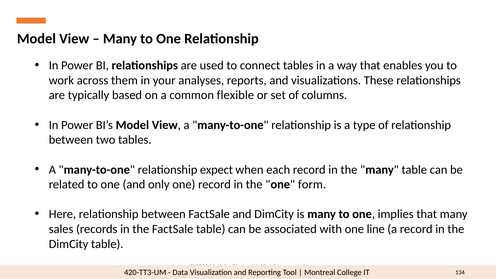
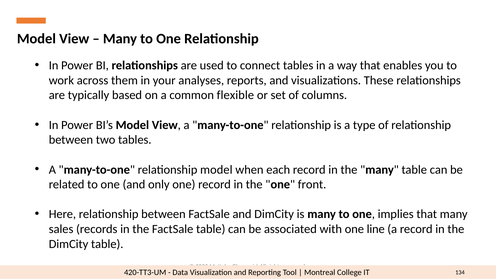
relationship expect: expect -> model (216, 170)
form: form -> front (312, 184)
